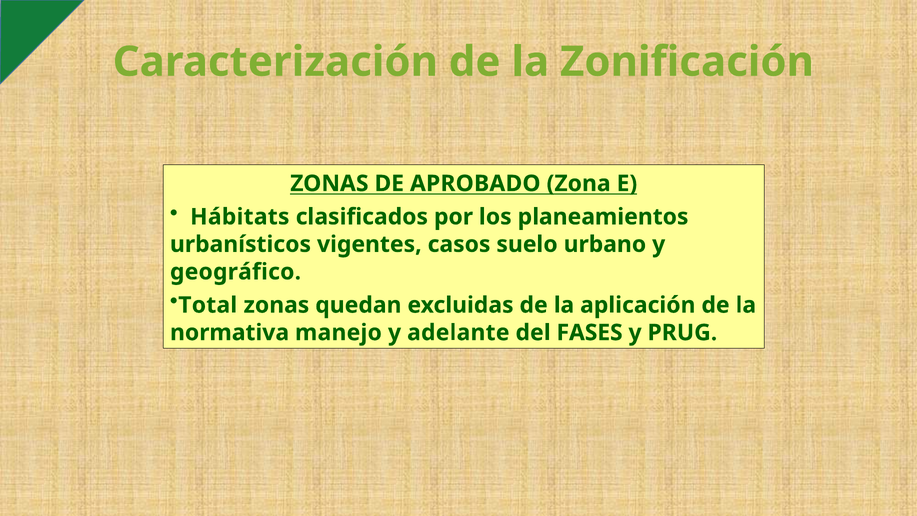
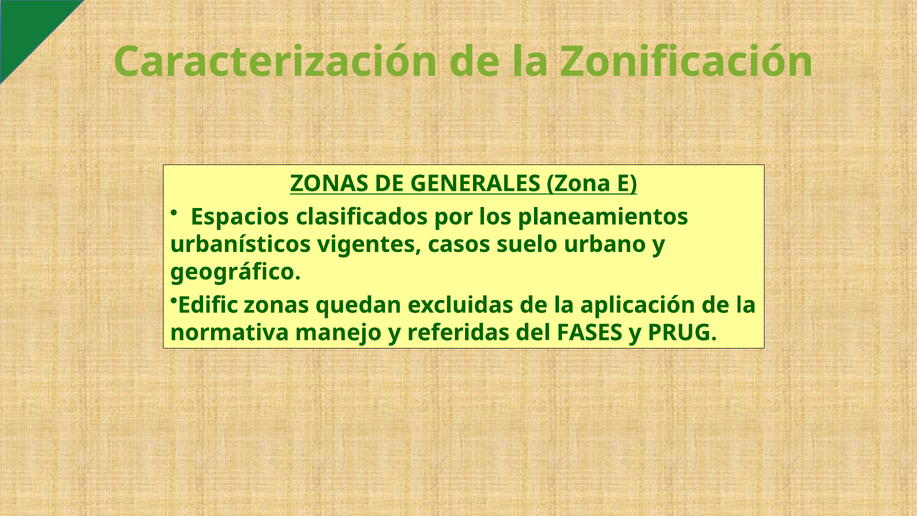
APROBADO: APROBADO -> GENERALES (475, 183)
Hábitats: Hábitats -> Espacios (240, 217)
Total: Total -> Edific (208, 305)
adelante: adelante -> referidas (458, 333)
